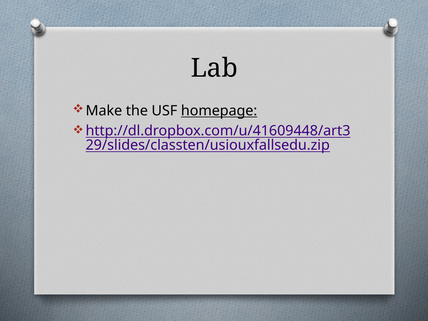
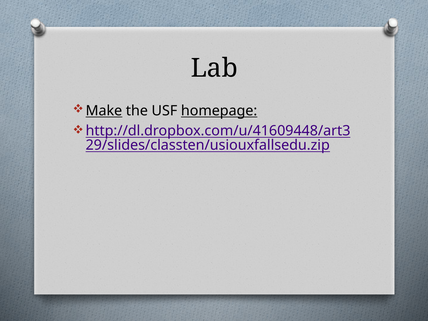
Make underline: none -> present (104, 111)
